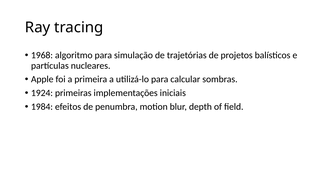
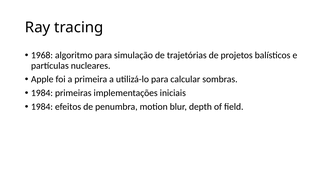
1924: 1924 -> 1984 (42, 93)
